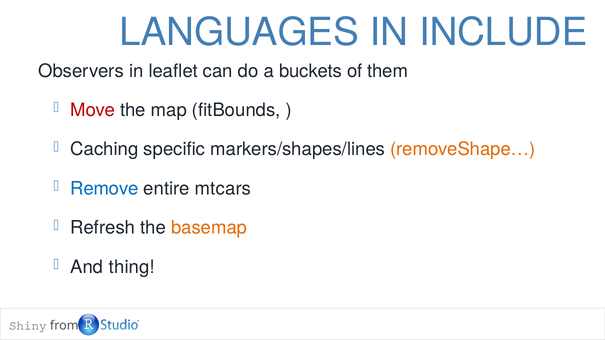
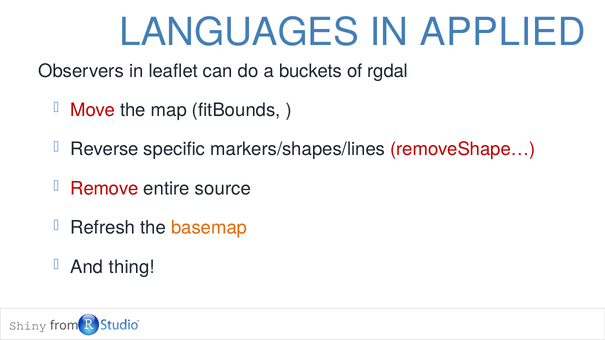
INCLUDE: INCLUDE -> APPLIED (503, 33)
them: them -> rgdal (388, 71)
Caching: Caching -> Reverse (104, 149)
removeShape… colour: orange -> red (463, 149)
Remove colour: blue -> red (104, 189)
mtcars: mtcars -> source (223, 189)
